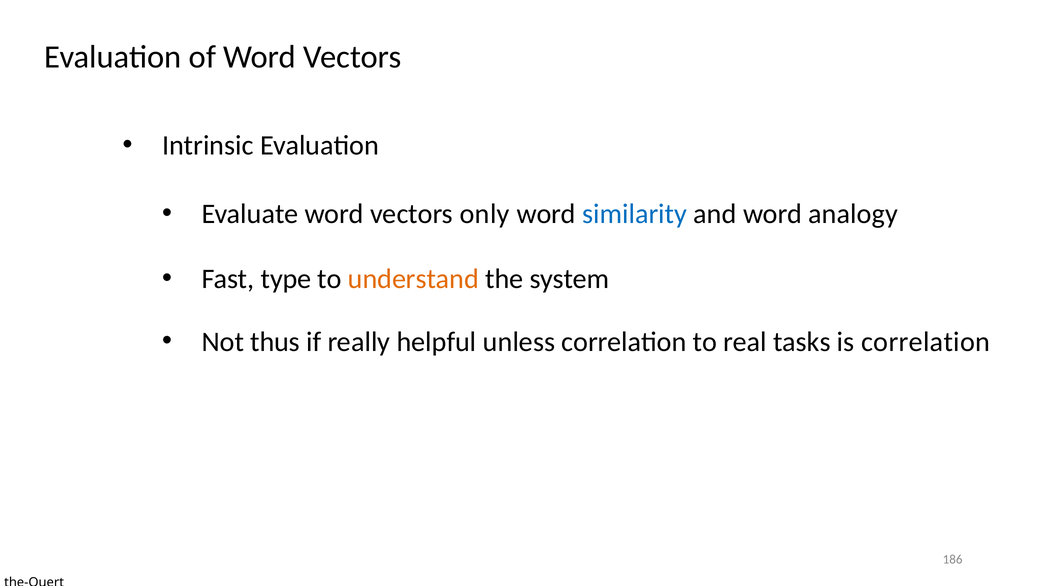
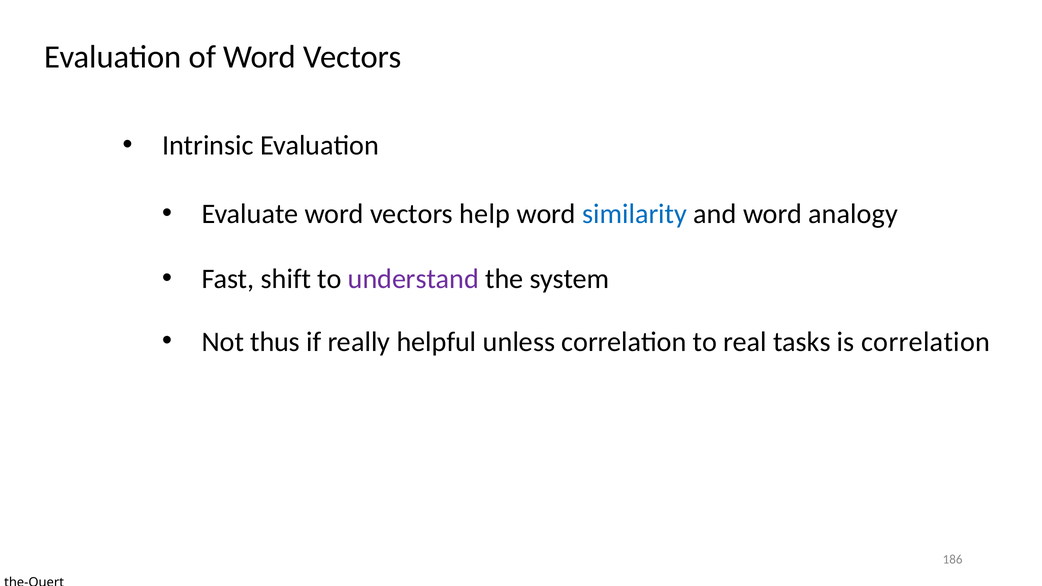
only: only -> help (485, 214)
type: type -> shift (286, 279)
understand colour: orange -> purple (413, 279)
